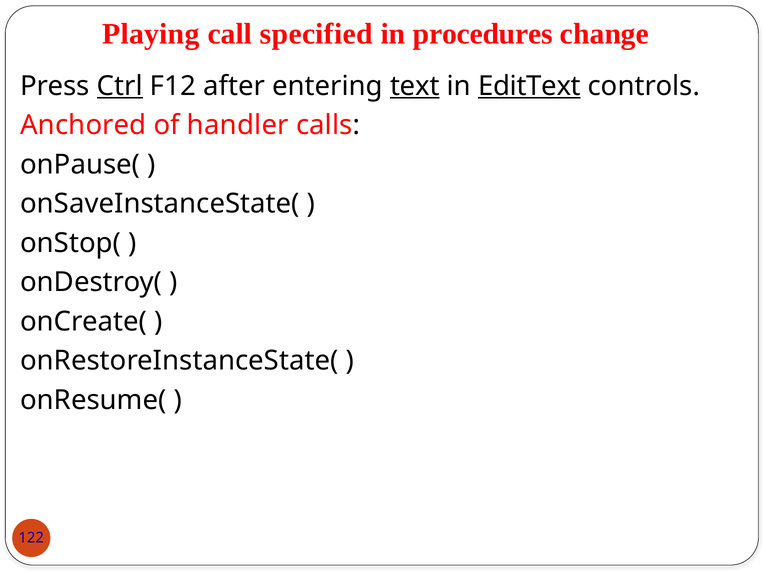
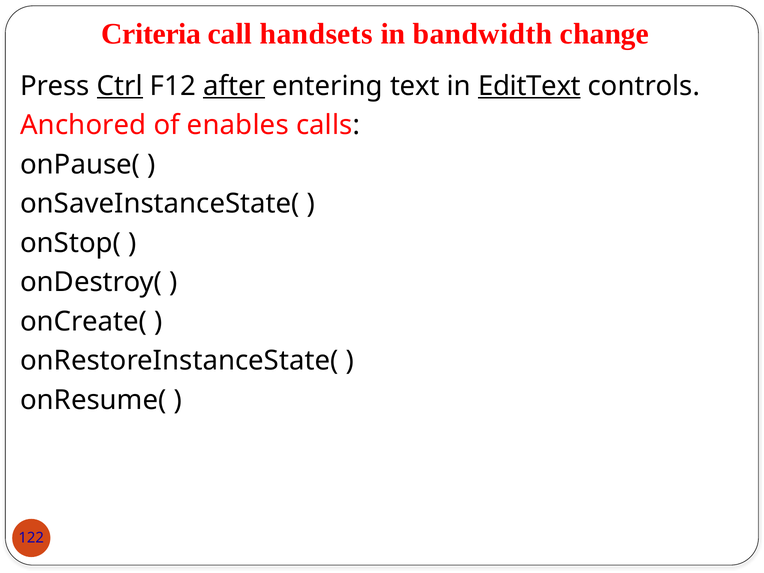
Playing: Playing -> Criteria (151, 34)
specified: specified -> handsets (316, 34)
procedures: procedures -> bandwidth (483, 34)
after underline: none -> present (234, 86)
text underline: present -> none (415, 86)
handler: handler -> enables (238, 125)
